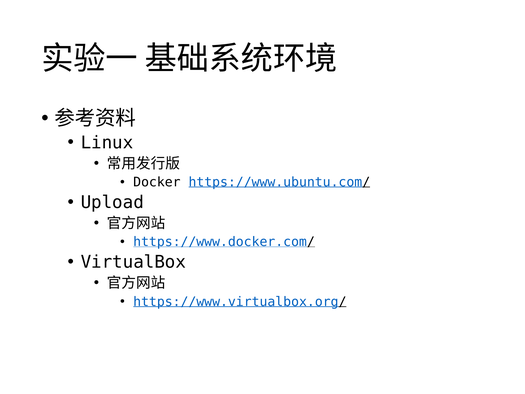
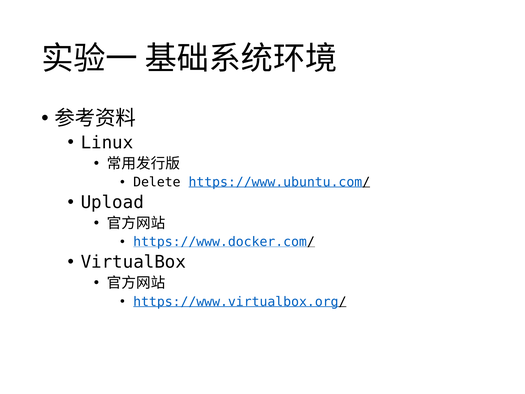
Docker: Docker -> Delete (157, 182)
